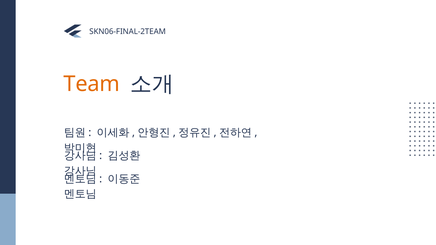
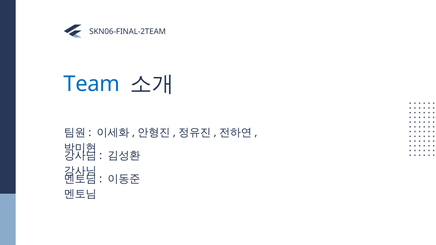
Team colour: orange -> blue (92, 84)
